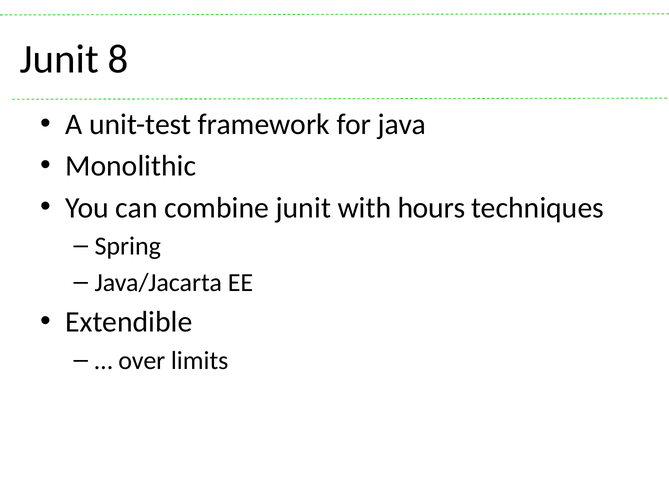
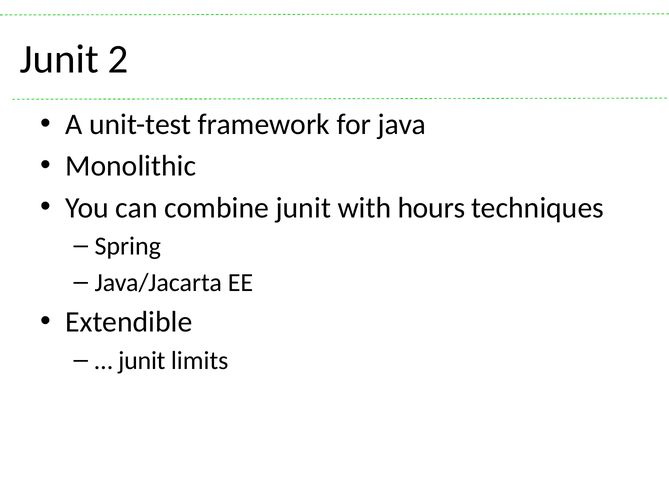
8: 8 -> 2 (118, 59)
over: over -> junit (142, 360)
